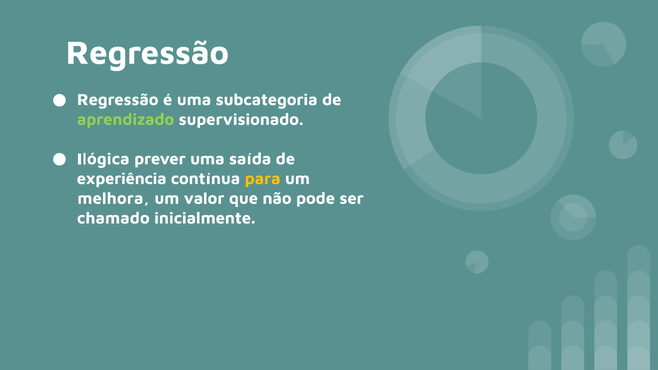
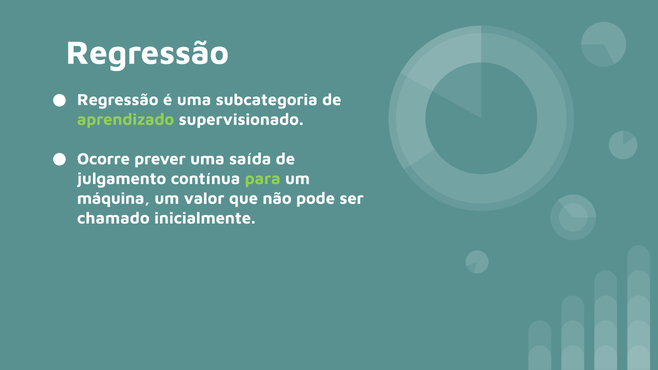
Ilógica: Ilógica -> Ocorre (103, 159)
experiência: experiência -> julgamento (122, 179)
para colour: yellow -> light green (263, 179)
melhora: melhora -> máquina (113, 198)
